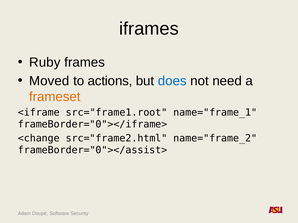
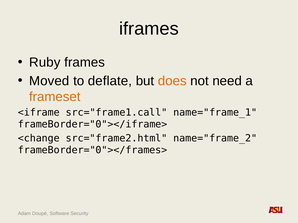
actions: actions -> deflate (110, 81)
does colour: blue -> orange (172, 81)
src="frame1.root: src="frame1.root -> src="frame1.call (117, 113)
frameBorder="0"></assist>: frameBorder="0"></assist> -> frameBorder="0"></frames> (93, 150)
